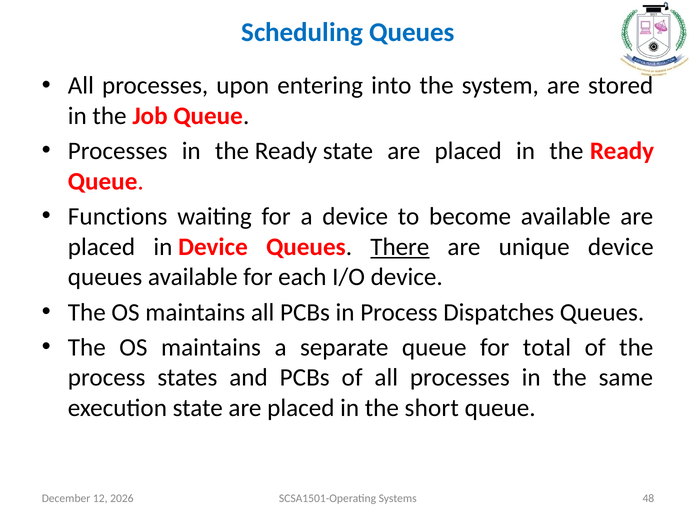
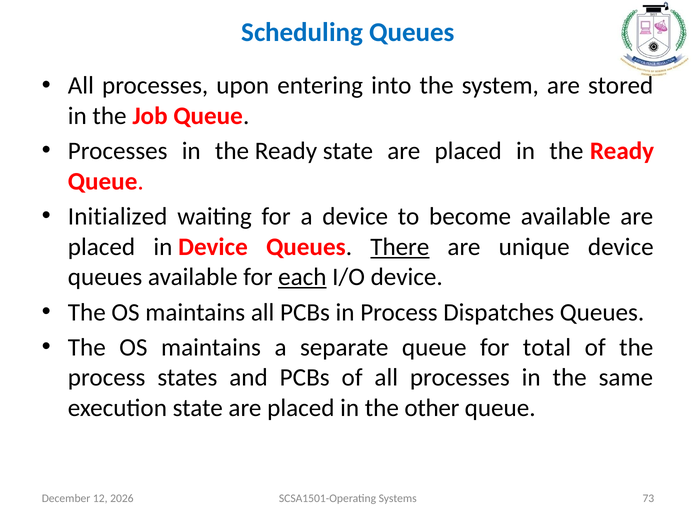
Functions: Functions -> Initialized (118, 217)
each underline: none -> present (302, 277)
short: short -> other (432, 408)
48: 48 -> 73 (648, 498)
